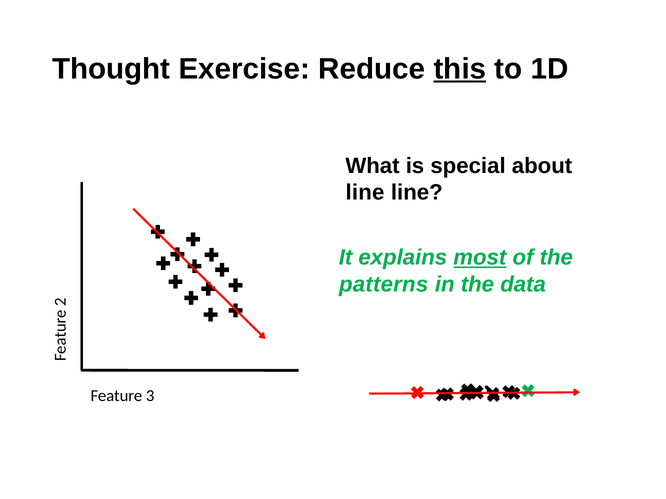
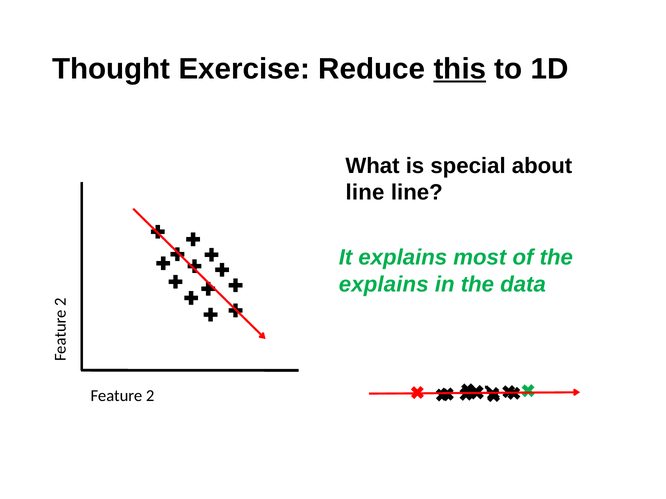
most underline: present -> none (480, 258)
patterns: patterns -> explains (384, 284)
Feature 3: 3 -> 2 (150, 396)
